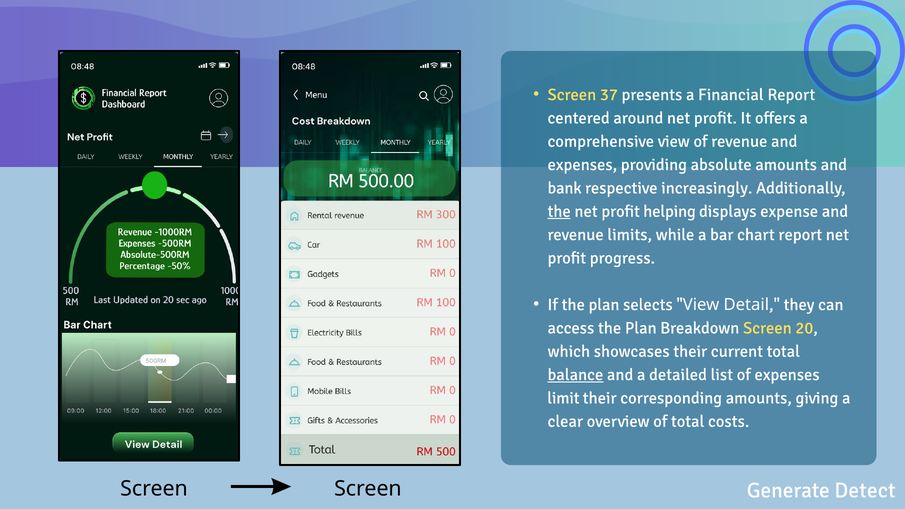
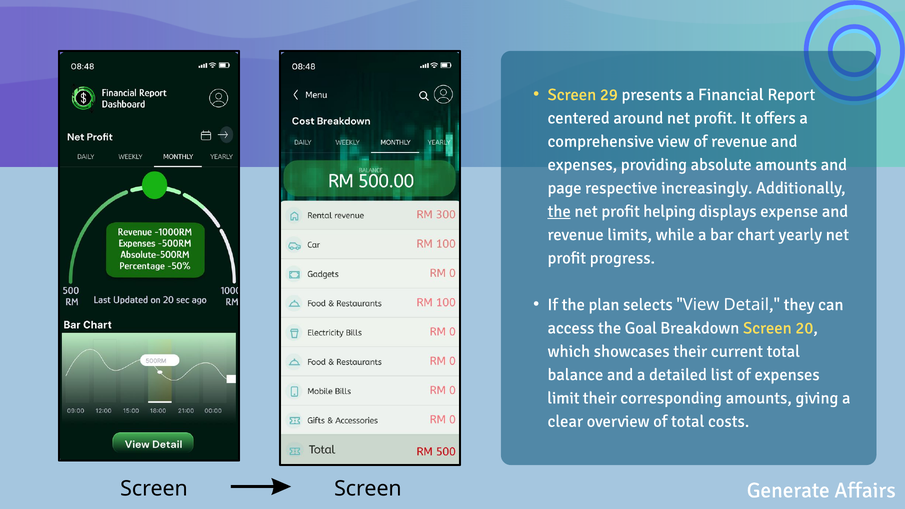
37: 37 -> 29 (609, 95)
bank: bank -> page (565, 188)
chart report: report -> yearly (800, 235)
access the Plan: Plan -> Goal (641, 328)
balance underline: present -> none (575, 375)
Detect: Detect -> Affairs (865, 490)
